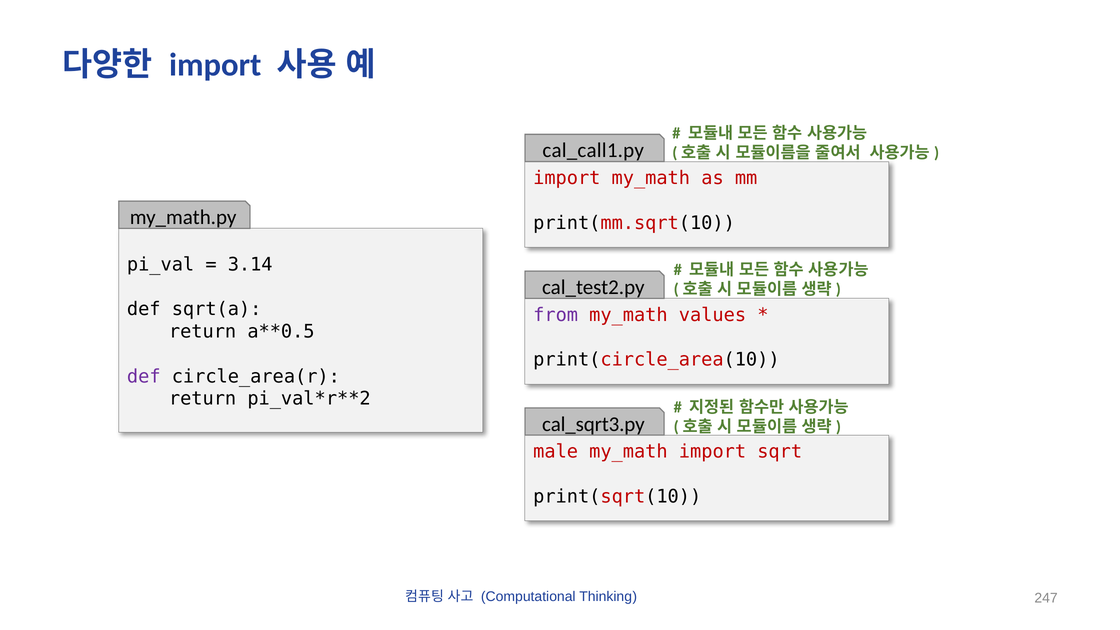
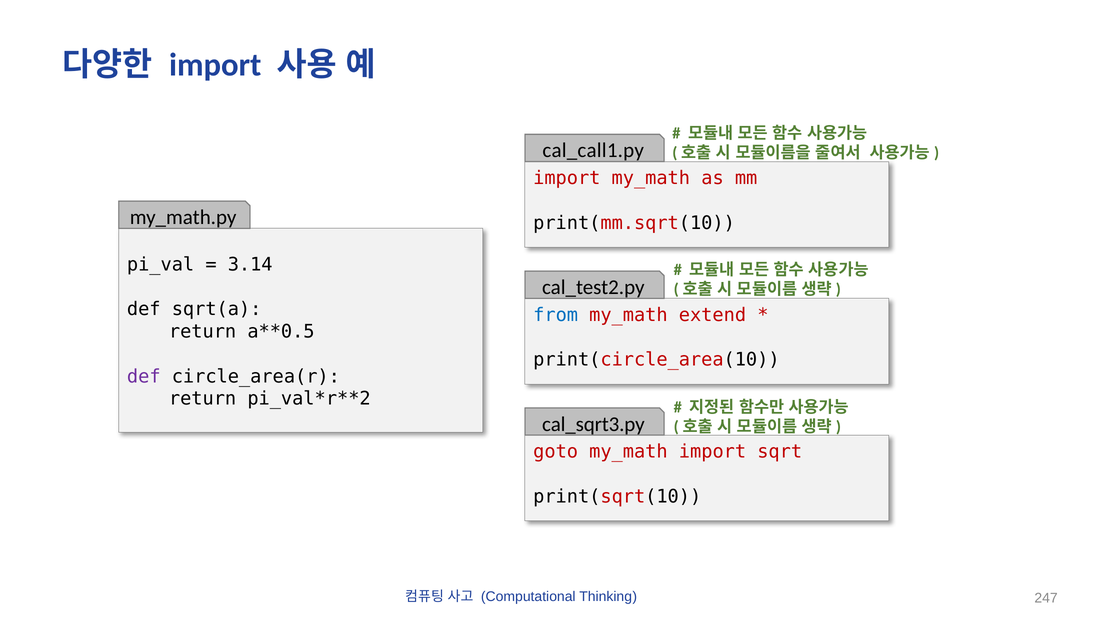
from colour: purple -> blue (556, 315)
values: values -> extend (712, 315)
male: male -> goto (556, 452)
